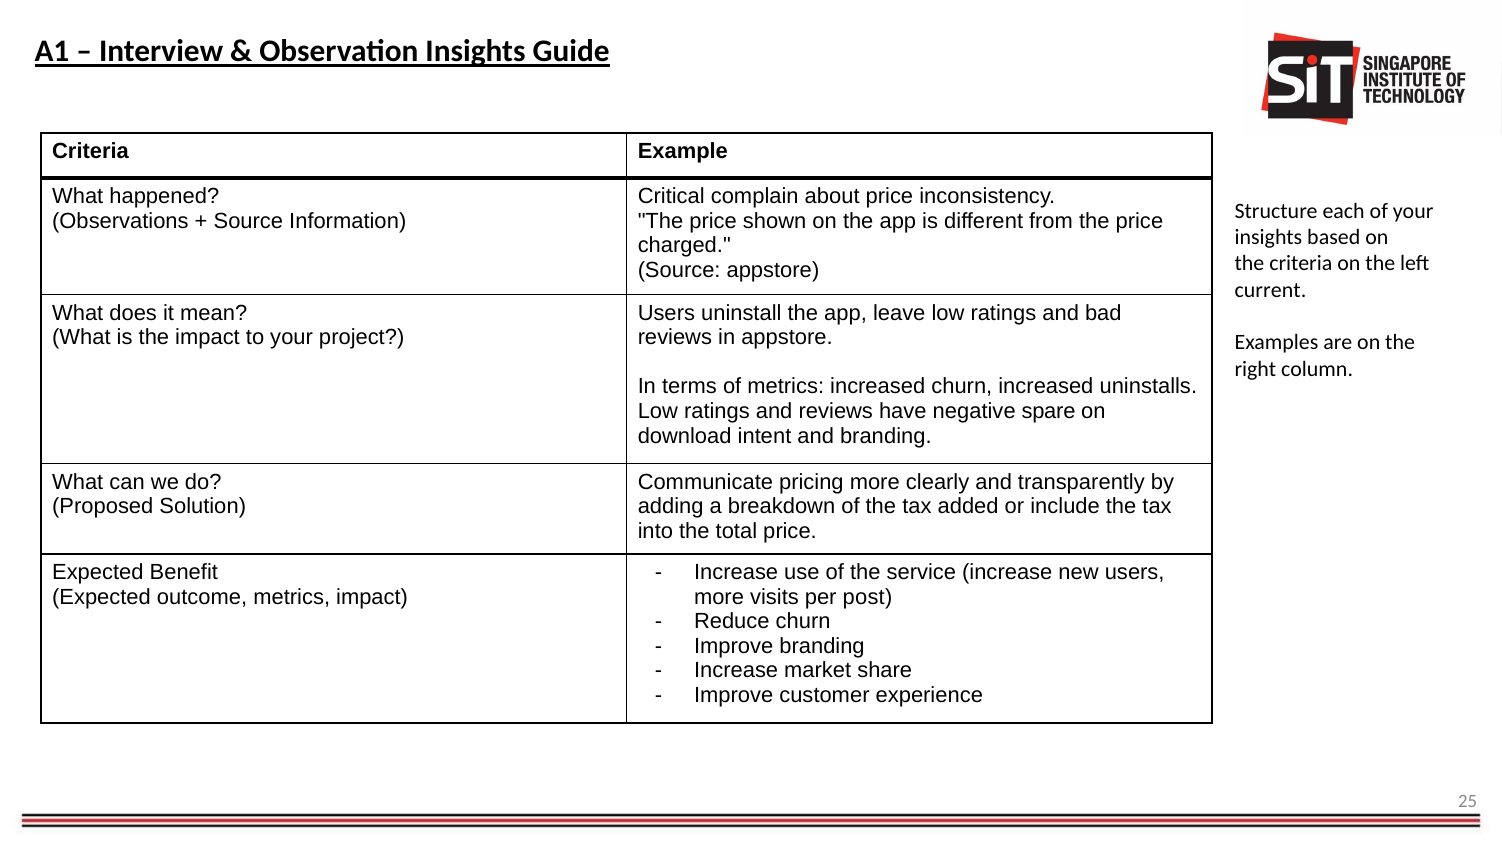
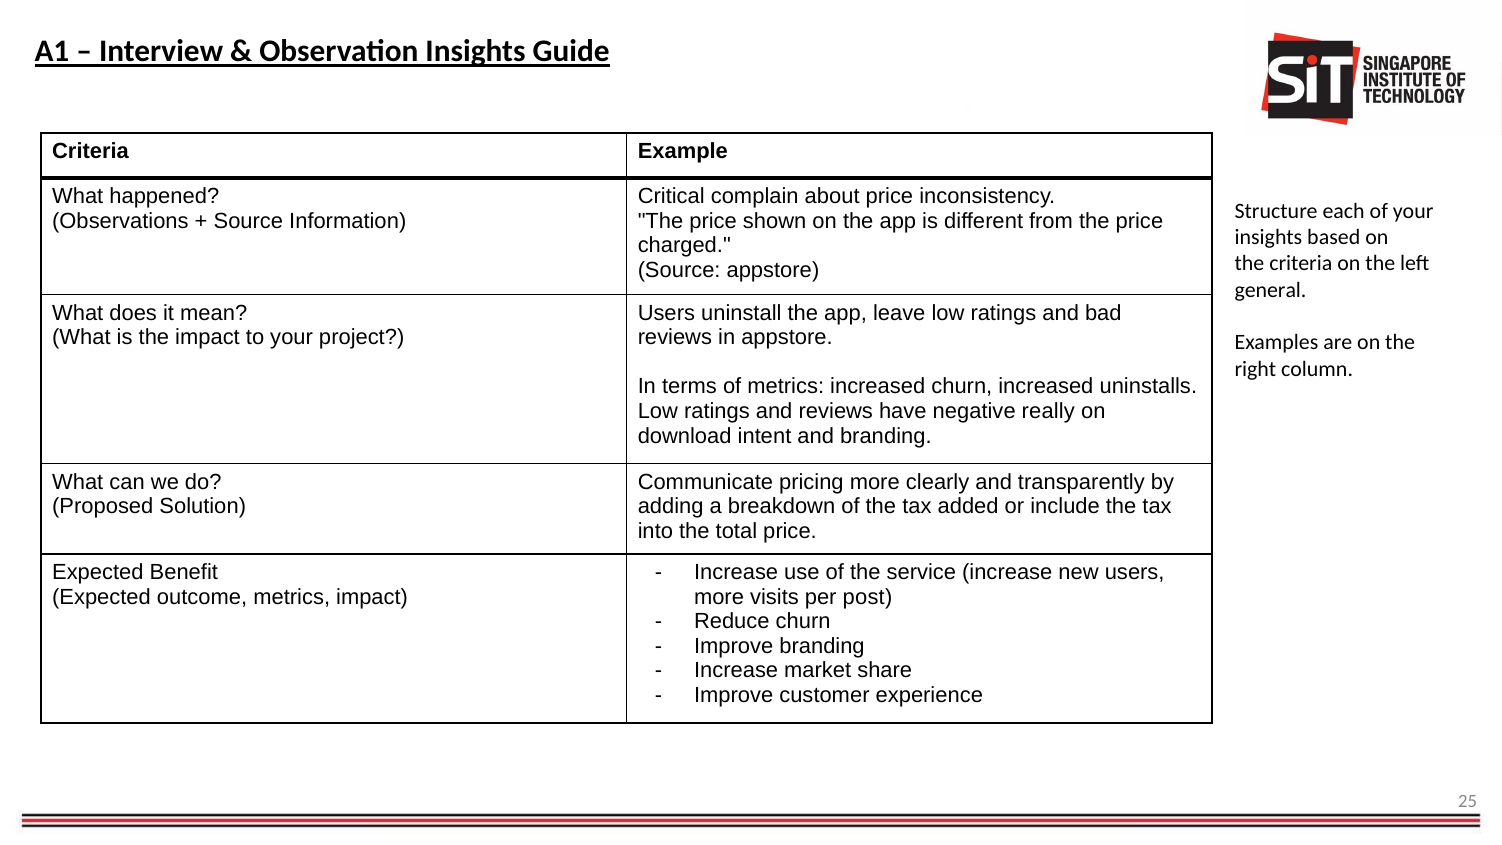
current: current -> general (1271, 290)
spare: spare -> really (1048, 411)
